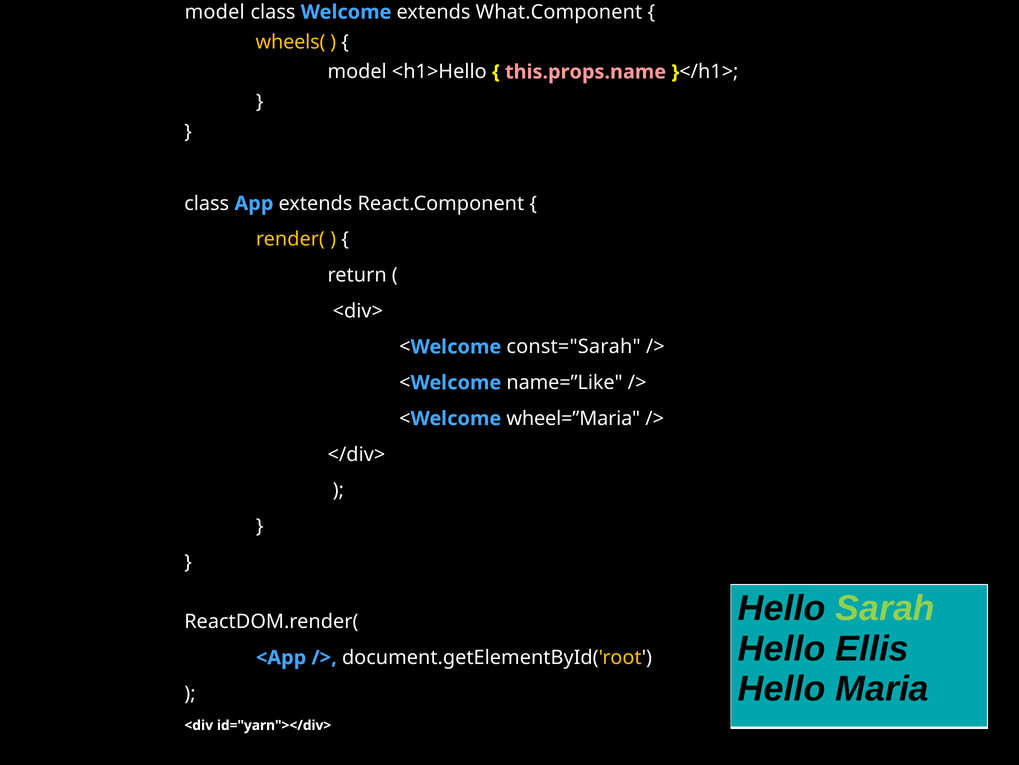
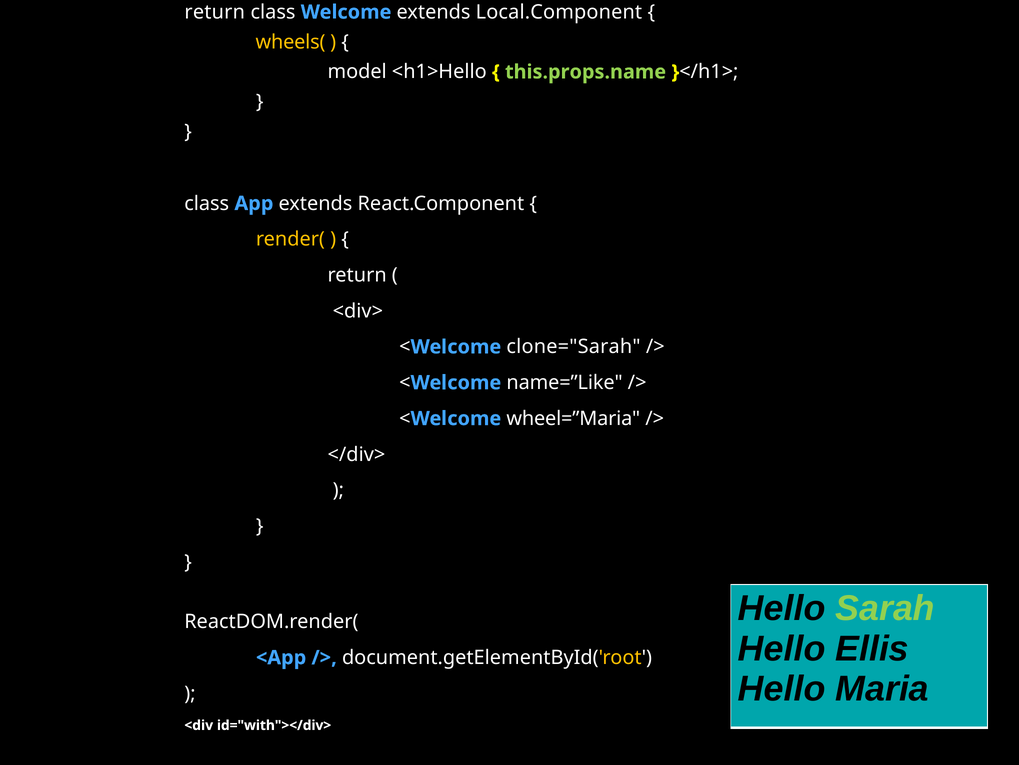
model: model -> return (215, 12)
What.Component: What.Component -> Local.Component (559, 12)
this.props.name colour: pink -> light green (586, 72)
const="Sarah: const="Sarah -> clone="Sarah (574, 347)
id="yarn"></div>: id="yarn"></div> -> id="with"></div> (274, 725)
